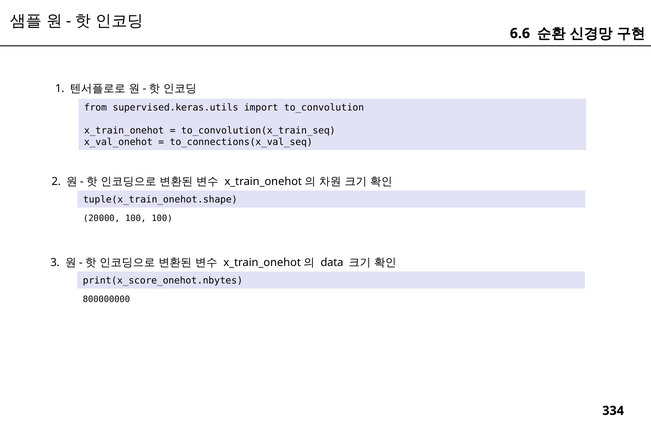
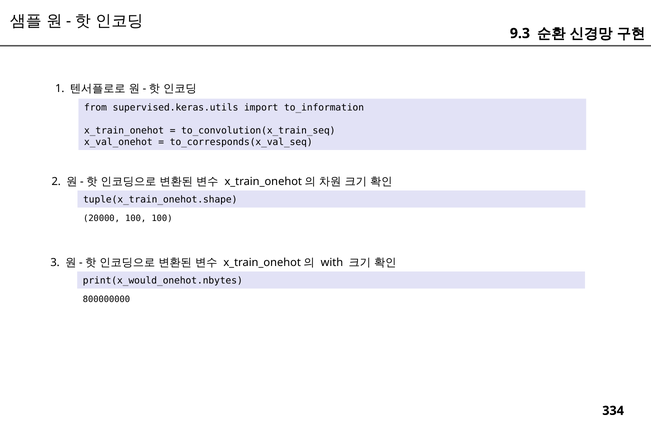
6.6: 6.6 -> 9.3 (520, 33)
to_convolution: to_convolution -> to_information (324, 108)
to_connections(x_val_seq: to_connections(x_val_seq -> to_corresponds(x_val_seq (241, 142)
data: data -> with (332, 262)
print(x_score_onehot.nbytes: print(x_score_onehot.nbytes -> print(x_would_onehot.nbytes (163, 280)
